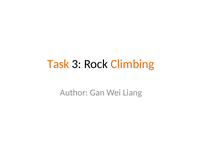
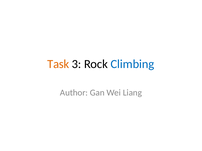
Climbing colour: orange -> blue (132, 64)
